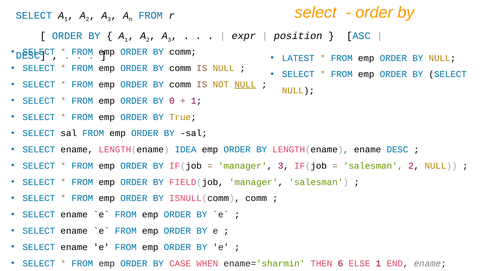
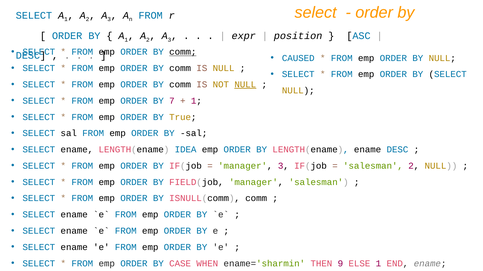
comm underline: none -> present (183, 52)
LATEST: LATEST -> CAUSED (298, 58)
0: 0 -> 7 (172, 101)
6: 6 -> 9 (340, 264)
